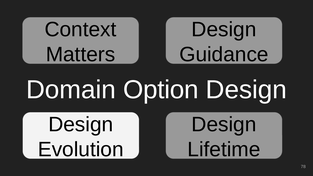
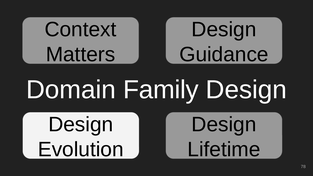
Option: Option -> Family (161, 90)
